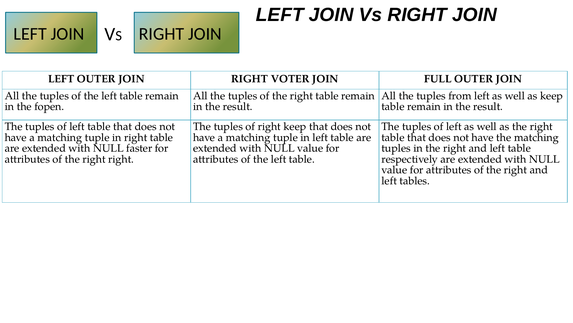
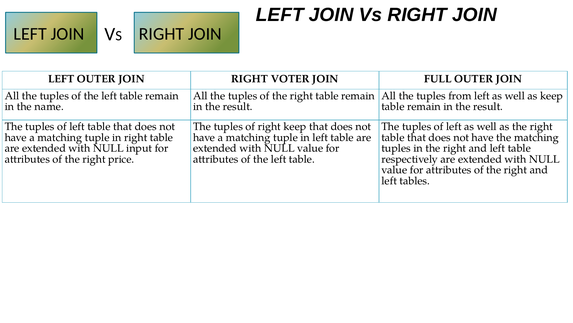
fopen: fopen -> name (49, 107)
faster: faster -> input (139, 148)
right right: right -> price (121, 159)
